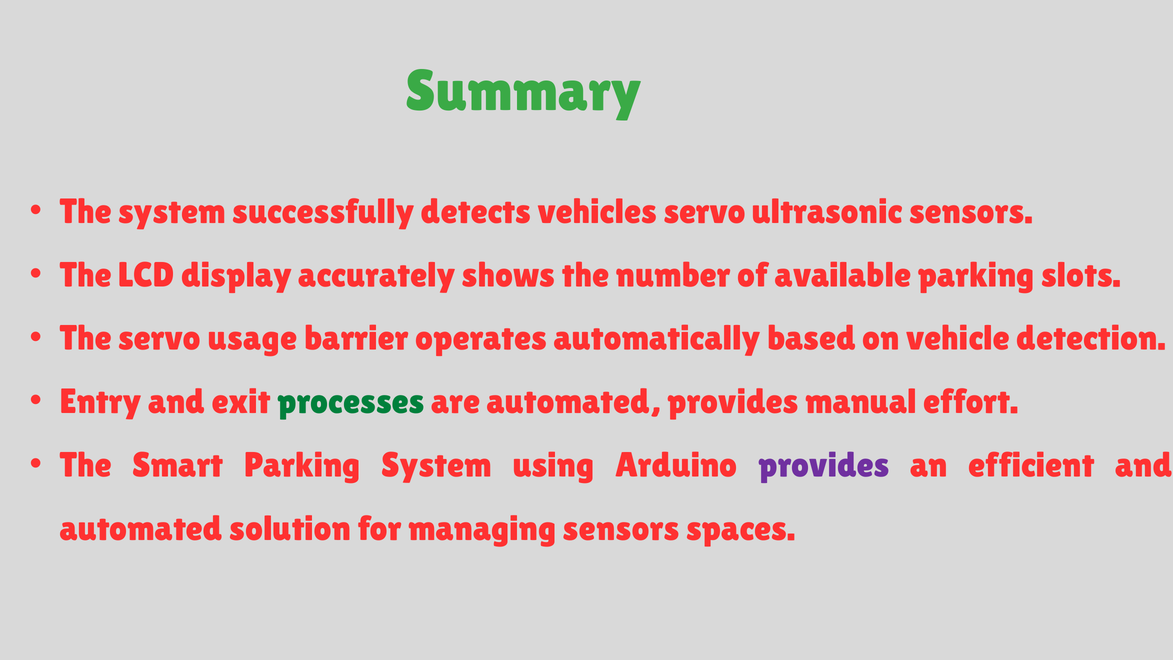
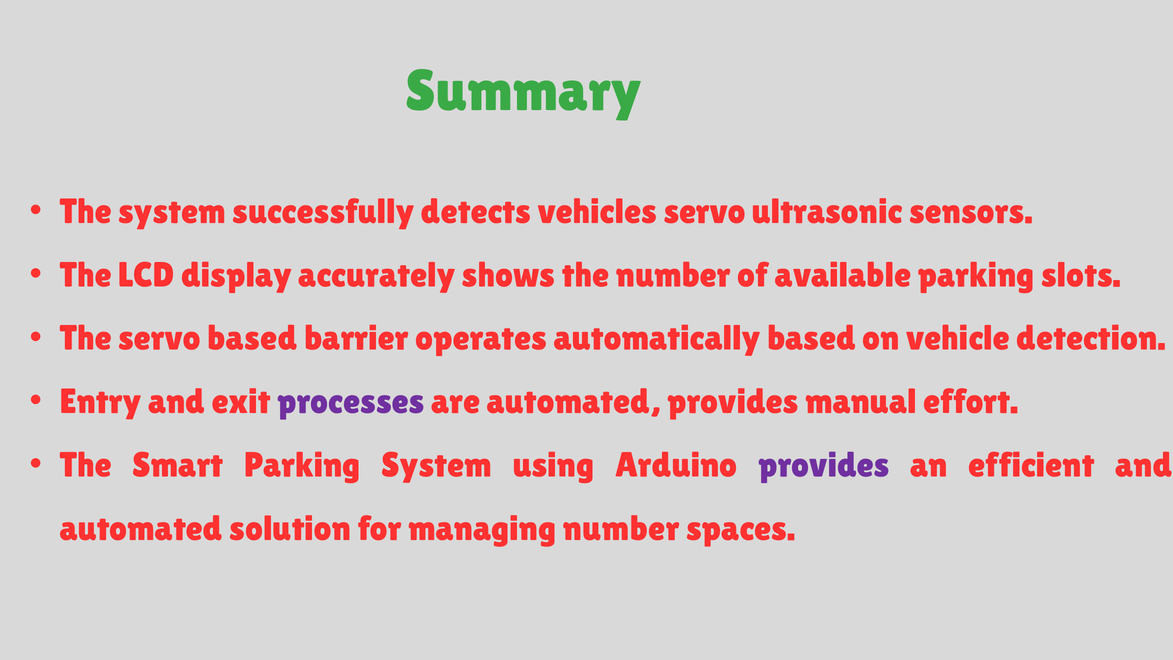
servo usage: usage -> based (252, 338)
processes colour: green -> purple (351, 402)
managing sensors: sensors -> number (621, 528)
